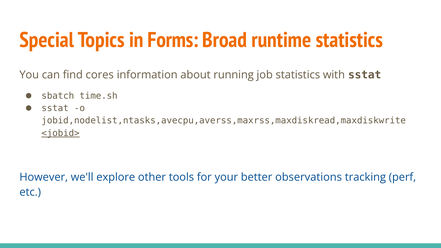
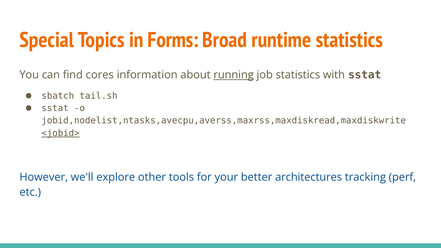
running underline: none -> present (234, 75)
time.sh: time.sh -> tail.sh (99, 96)
observations: observations -> architectures (309, 177)
